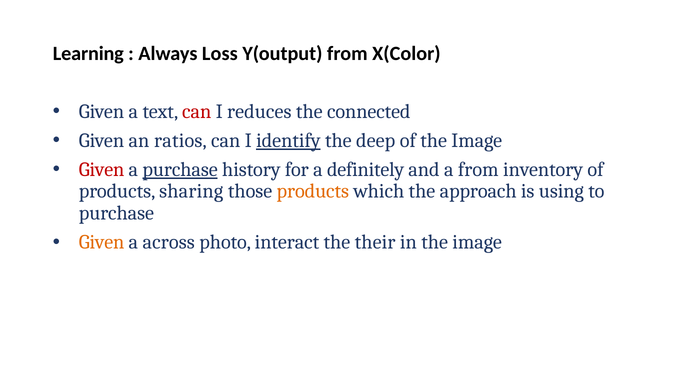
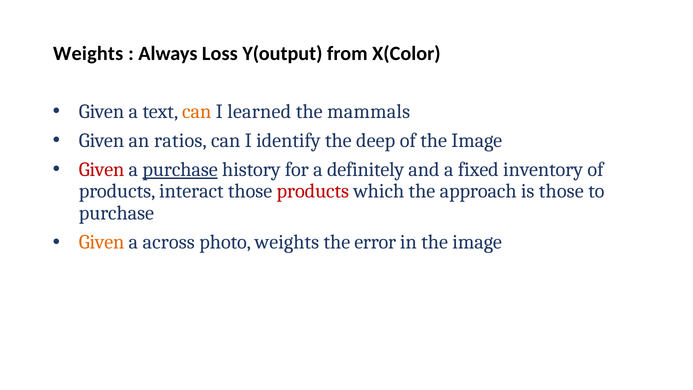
Learning: Learning -> Weights (88, 53)
can colour: red -> orange (197, 111)
reduces: reduces -> learned (259, 111)
connected: connected -> mammals (369, 111)
identify underline: present -> none (288, 140)
a from: from -> fixed (478, 169)
sharing: sharing -> interact (191, 191)
products colour: orange -> red (313, 191)
is using: using -> those (561, 191)
photo interact: interact -> weights (287, 242)
their: their -> error (375, 242)
